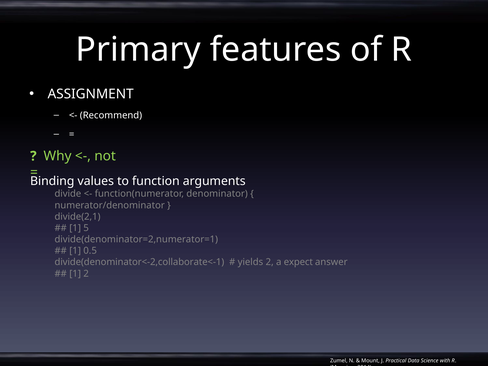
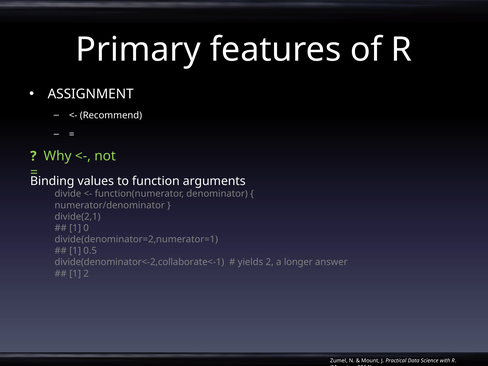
5: 5 -> 0 (86, 228)
expect: expect -> longer (298, 262)
